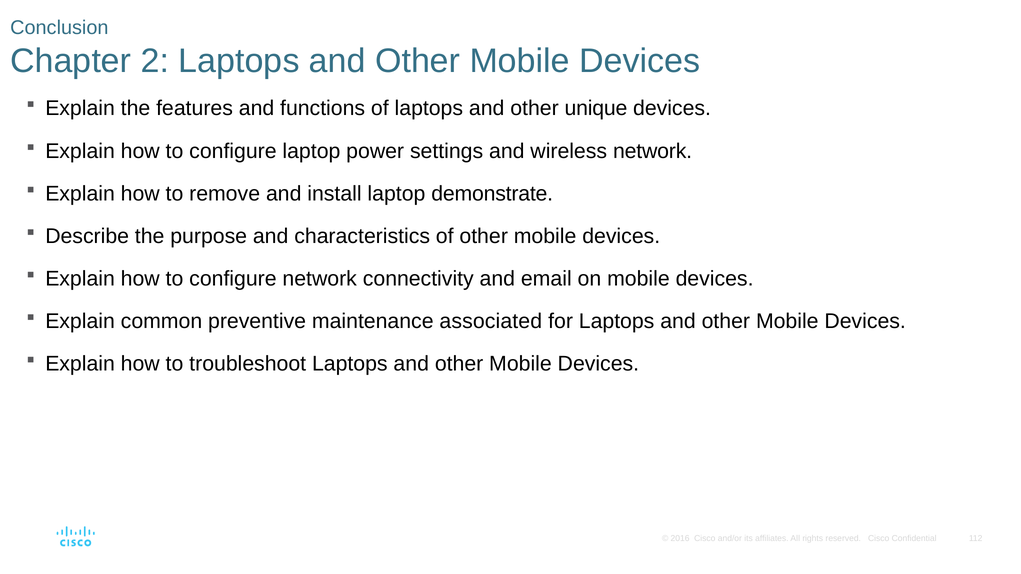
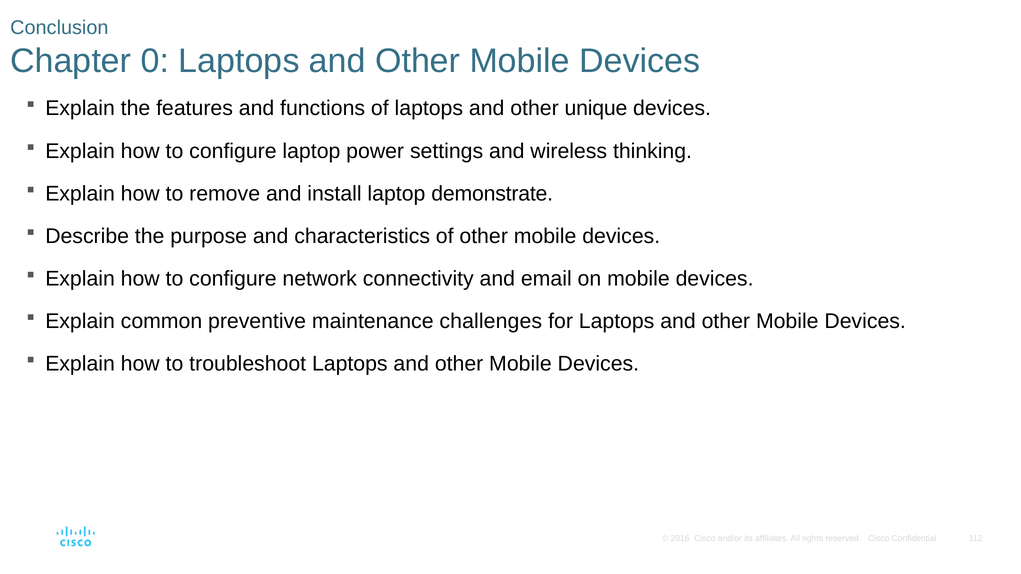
2: 2 -> 0 (155, 61)
wireless network: network -> thinking (653, 151)
associated: associated -> challenges (491, 321)
